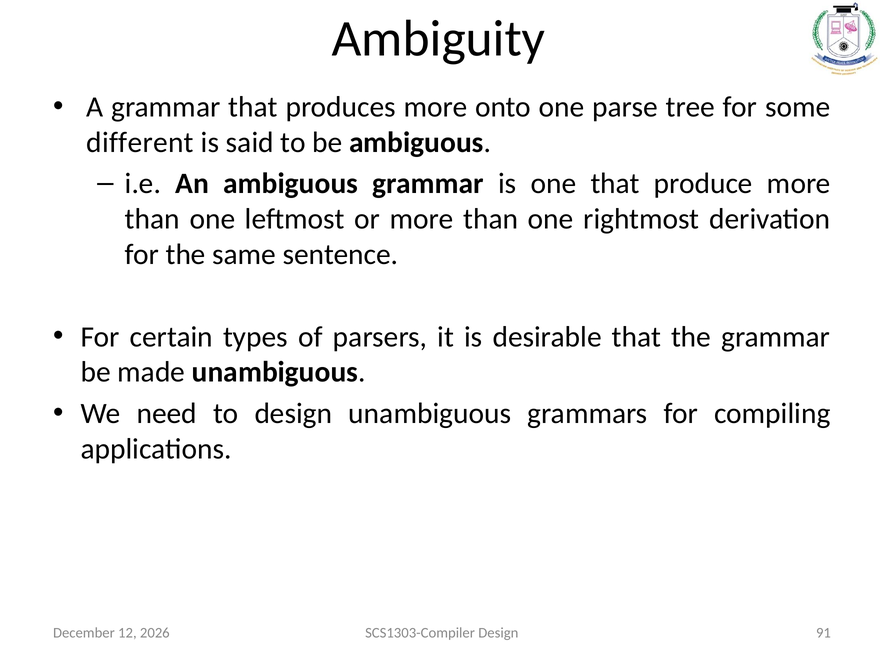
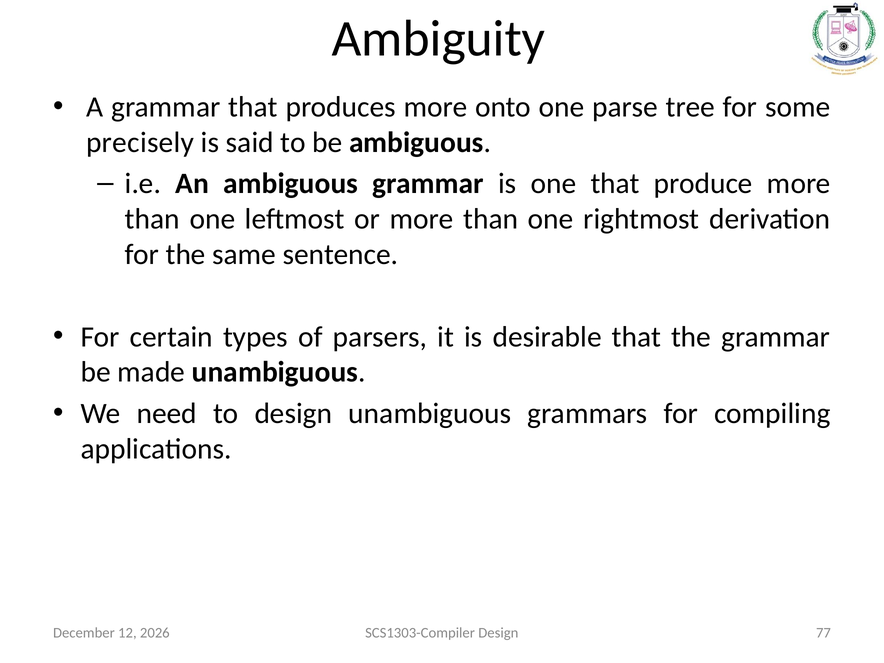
different: different -> precisely (140, 142)
91: 91 -> 77 (823, 633)
